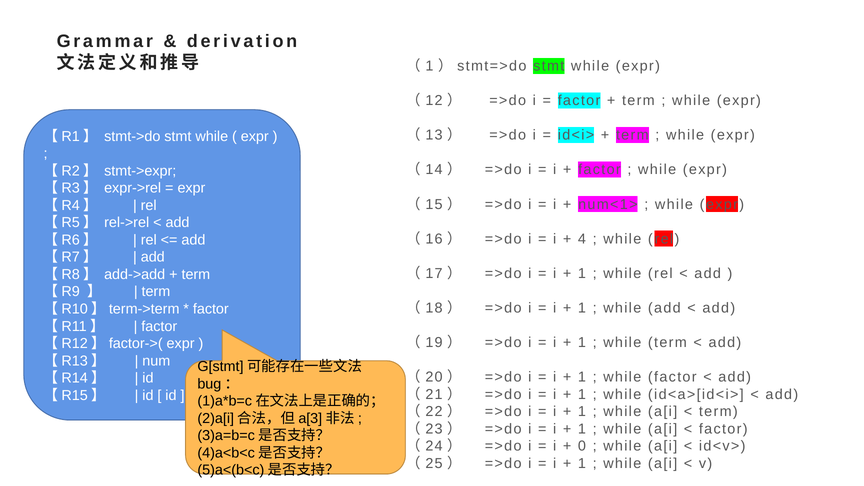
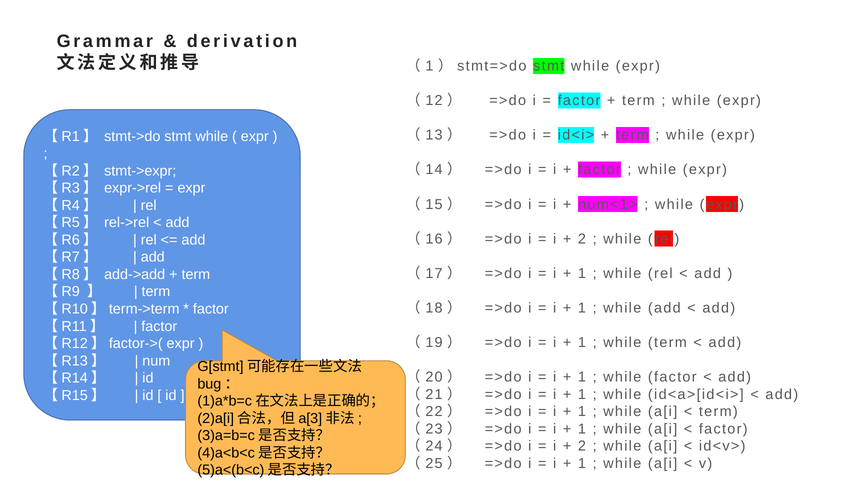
4: 4 -> 2 (582, 239)
0: 0 -> 2 (582, 446)
